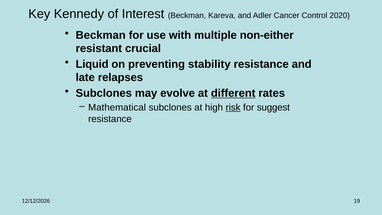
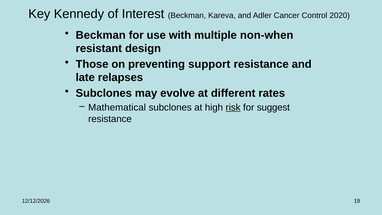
non-either: non-either -> non-when (267, 35)
crucial: crucial -> design (143, 49)
Liquid: Liquid -> Those (92, 64)
stability: stability -> support (209, 64)
different underline: present -> none (233, 93)
